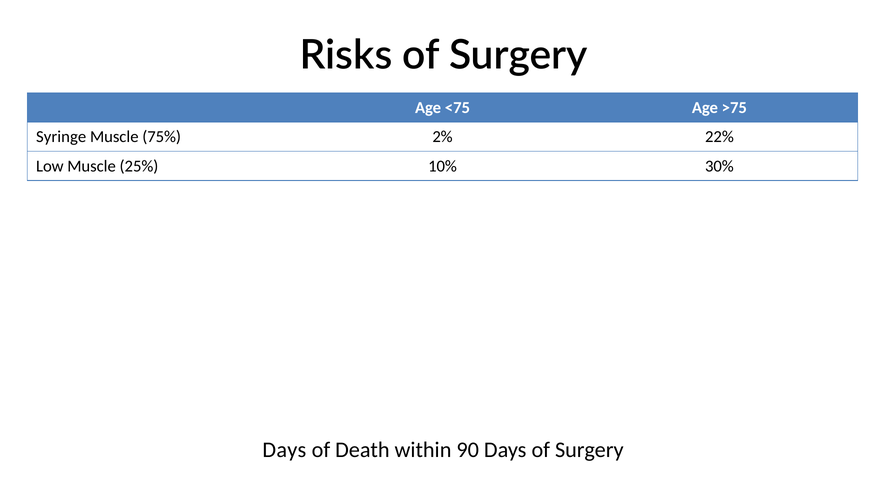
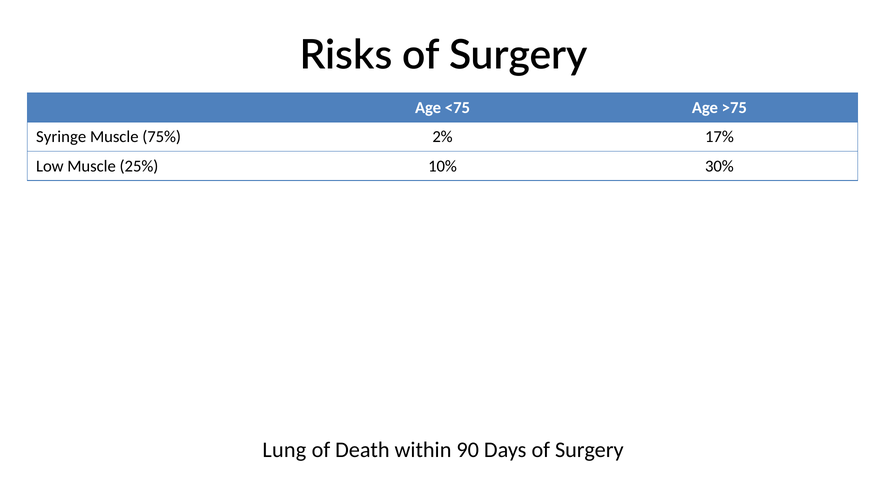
22%: 22% -> 17% (719, 137)
Days: Days -> Lung (284, 449)
